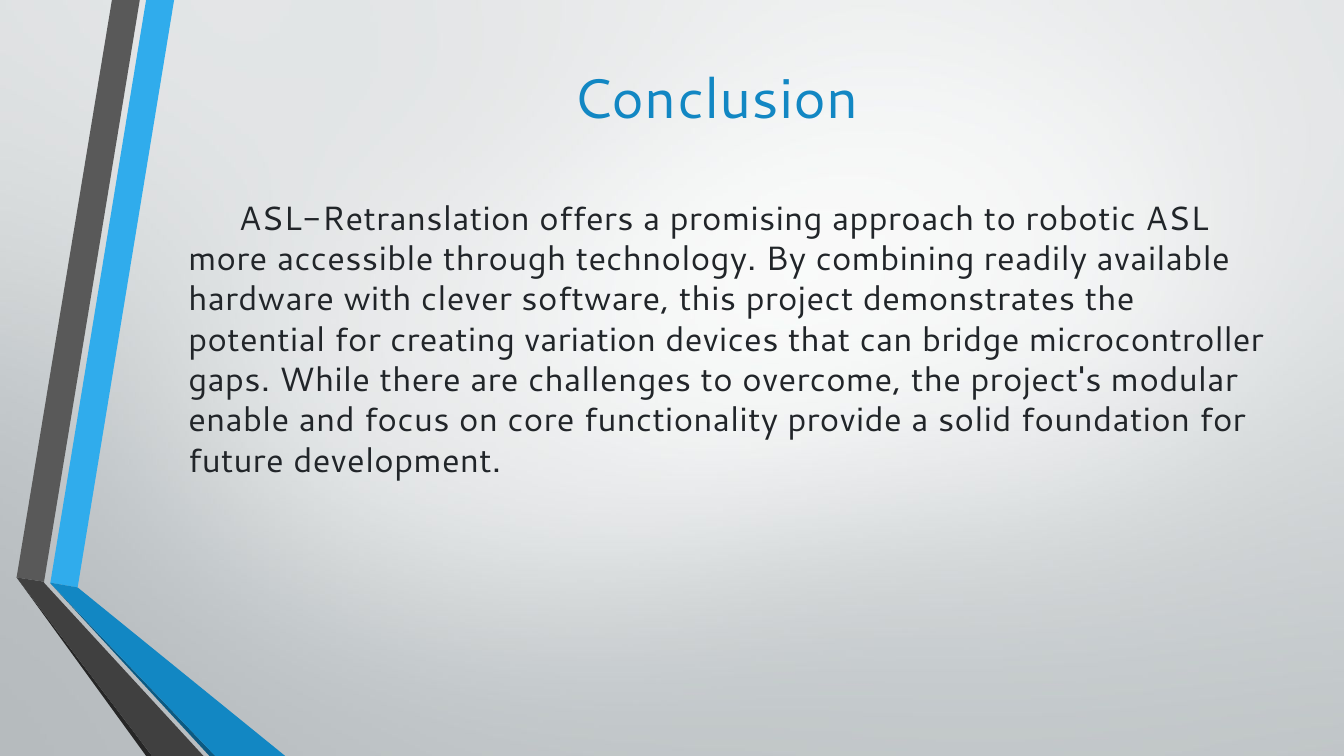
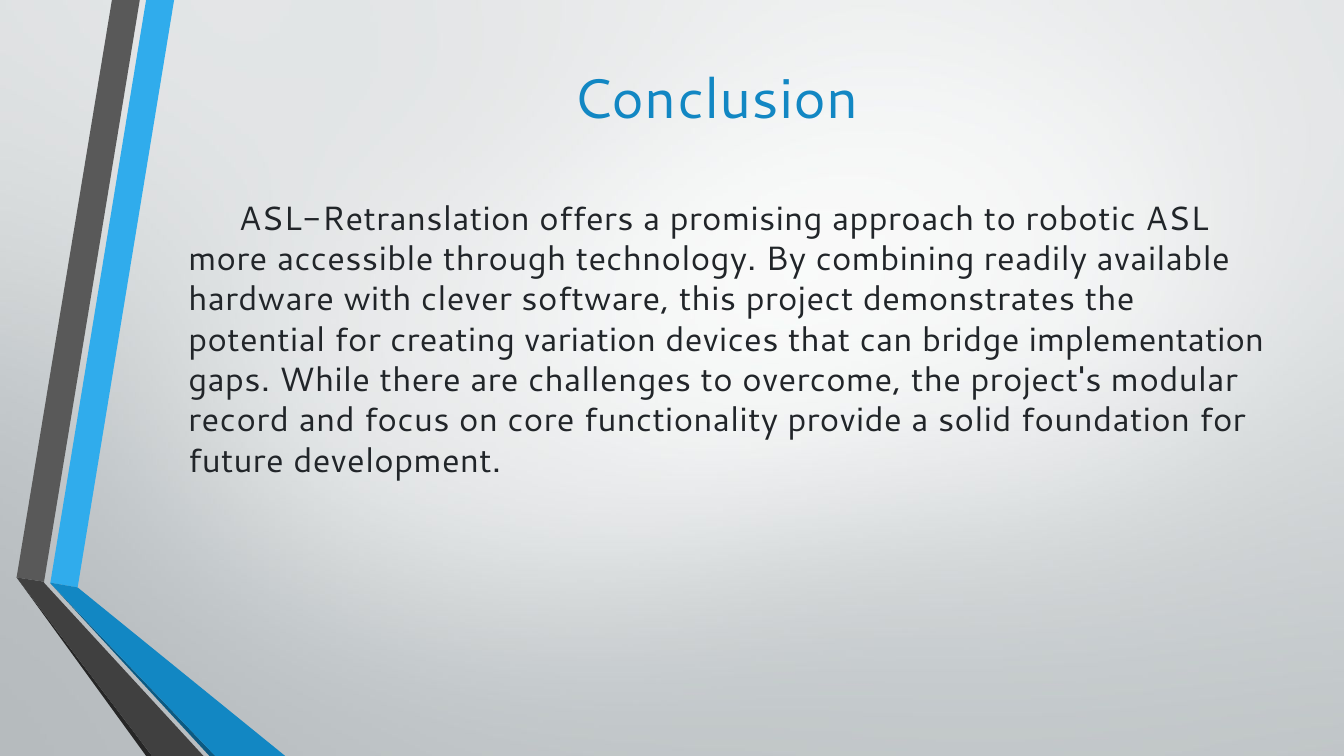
microcontroller: microcontroller -> implementation (1146, 340)
enable: enable -> record (239, 421)
